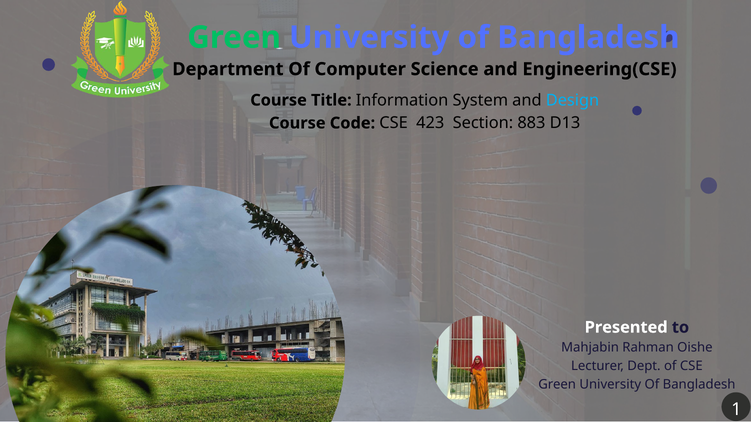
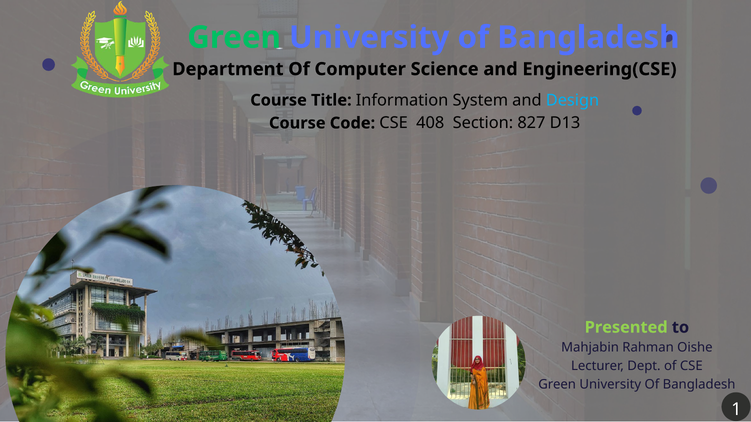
423: 423 -> 408 (430, 123)
883: 883 -> 827 (531, 123)
Presented colour: white -> light green (626, 328)
